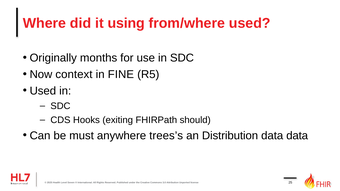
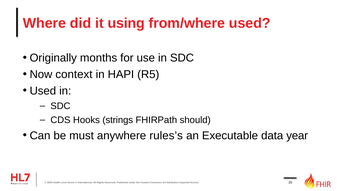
FINE: FINE -> HAPI (121, 74)
exiting: exiting -> strings (118, 120)
trees’s: trees’s -> rules’s (166, 136)
Distribution: Distribution -> Executable (230, 136)
data data: data -> year (297, 136)
